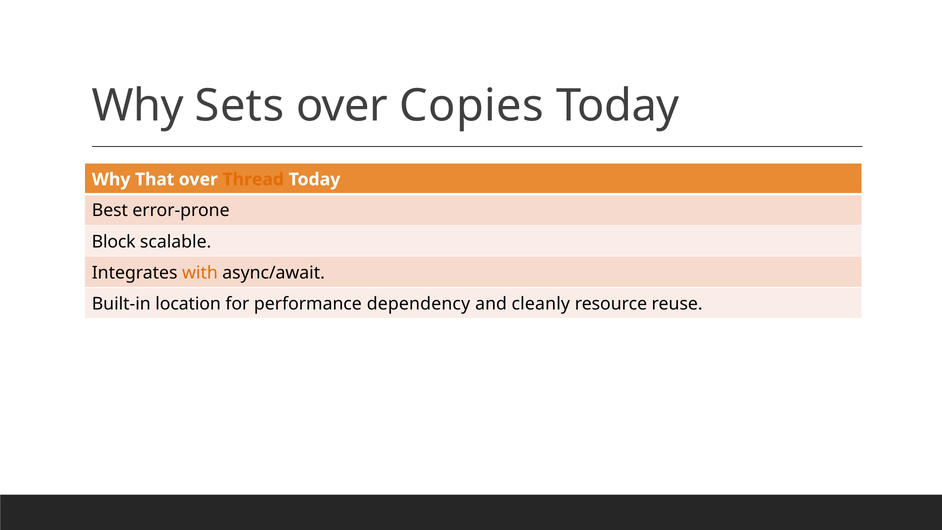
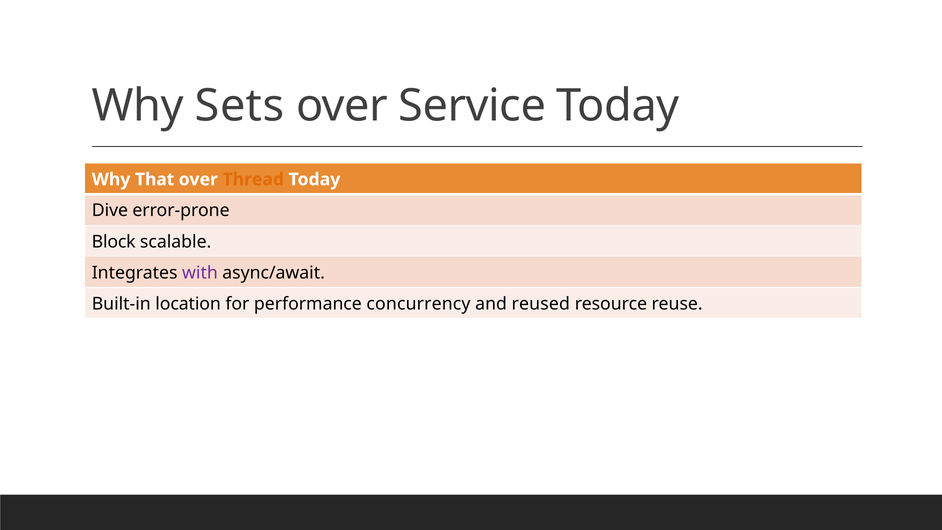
Copies: Copies -> Service (472, 106)
Best: Best -> Dive (110, 211)
with colour: orange -> purple (200, 273)
dependency: dependency -> concurrency (418, 304)
cleanly: cleanly -> reused (541, 304)
